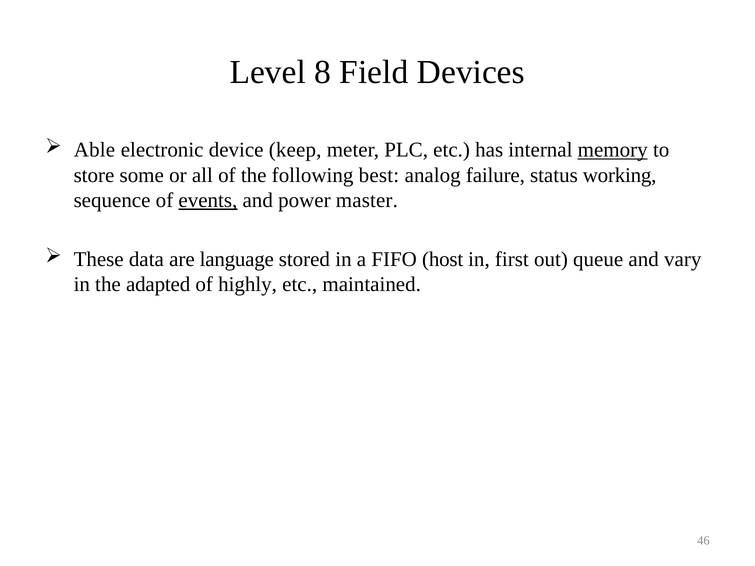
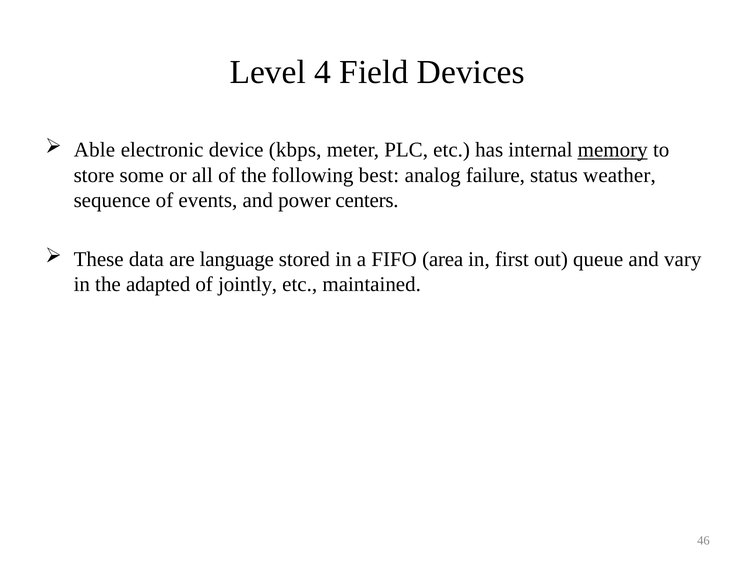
8: 8 -> 4 (323, 72)
keep: keep -> kbps (295, 150)
working: working -> weather (619, 175)
events underline: present -> none (208, 200)
master: master -> centers (367, 200)
host: host -> area (443, 259)
highly: highly -> jointly (248, 284)
